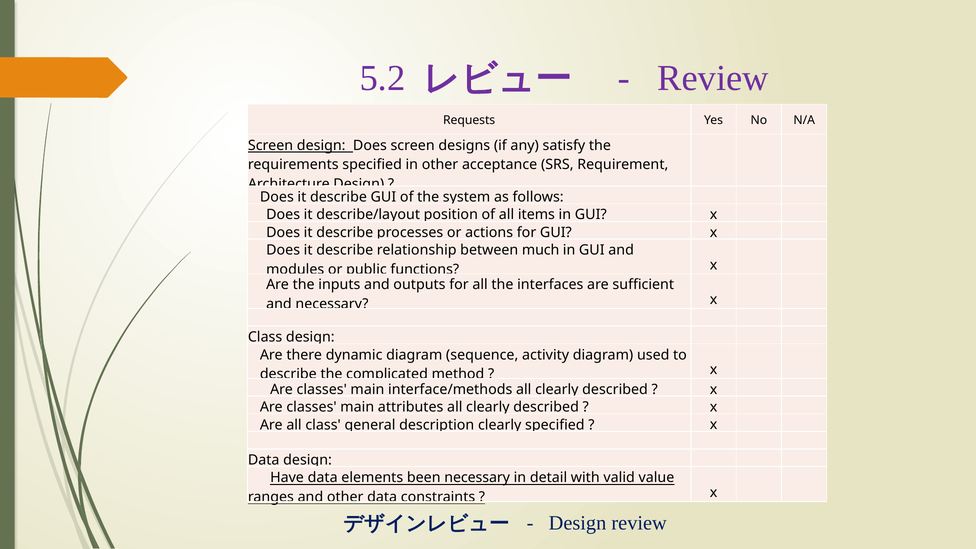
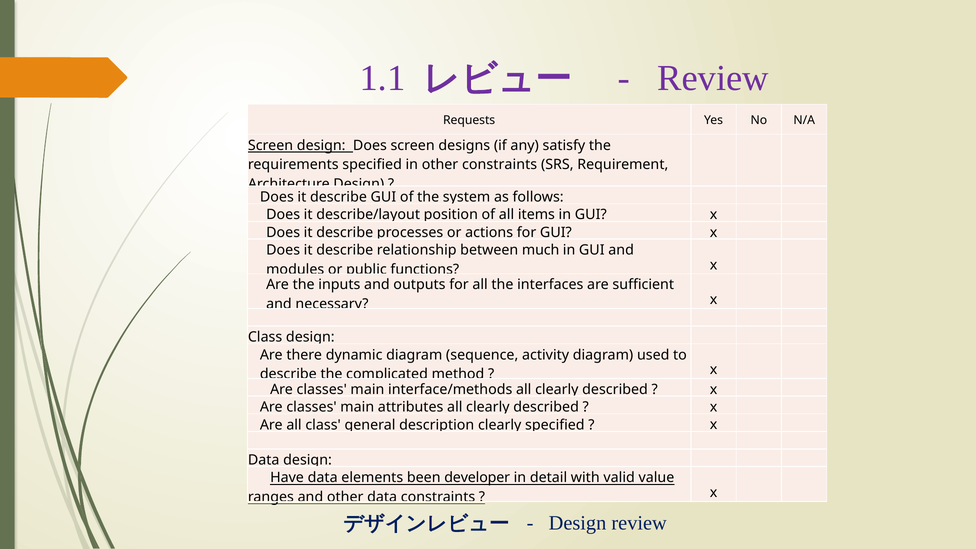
5.2: 5.2 -> 1.1 (382, 78)
other acceptance: acceptance -> constraints (500, 165)
been necessary: necessary -> developer (477, 478)
